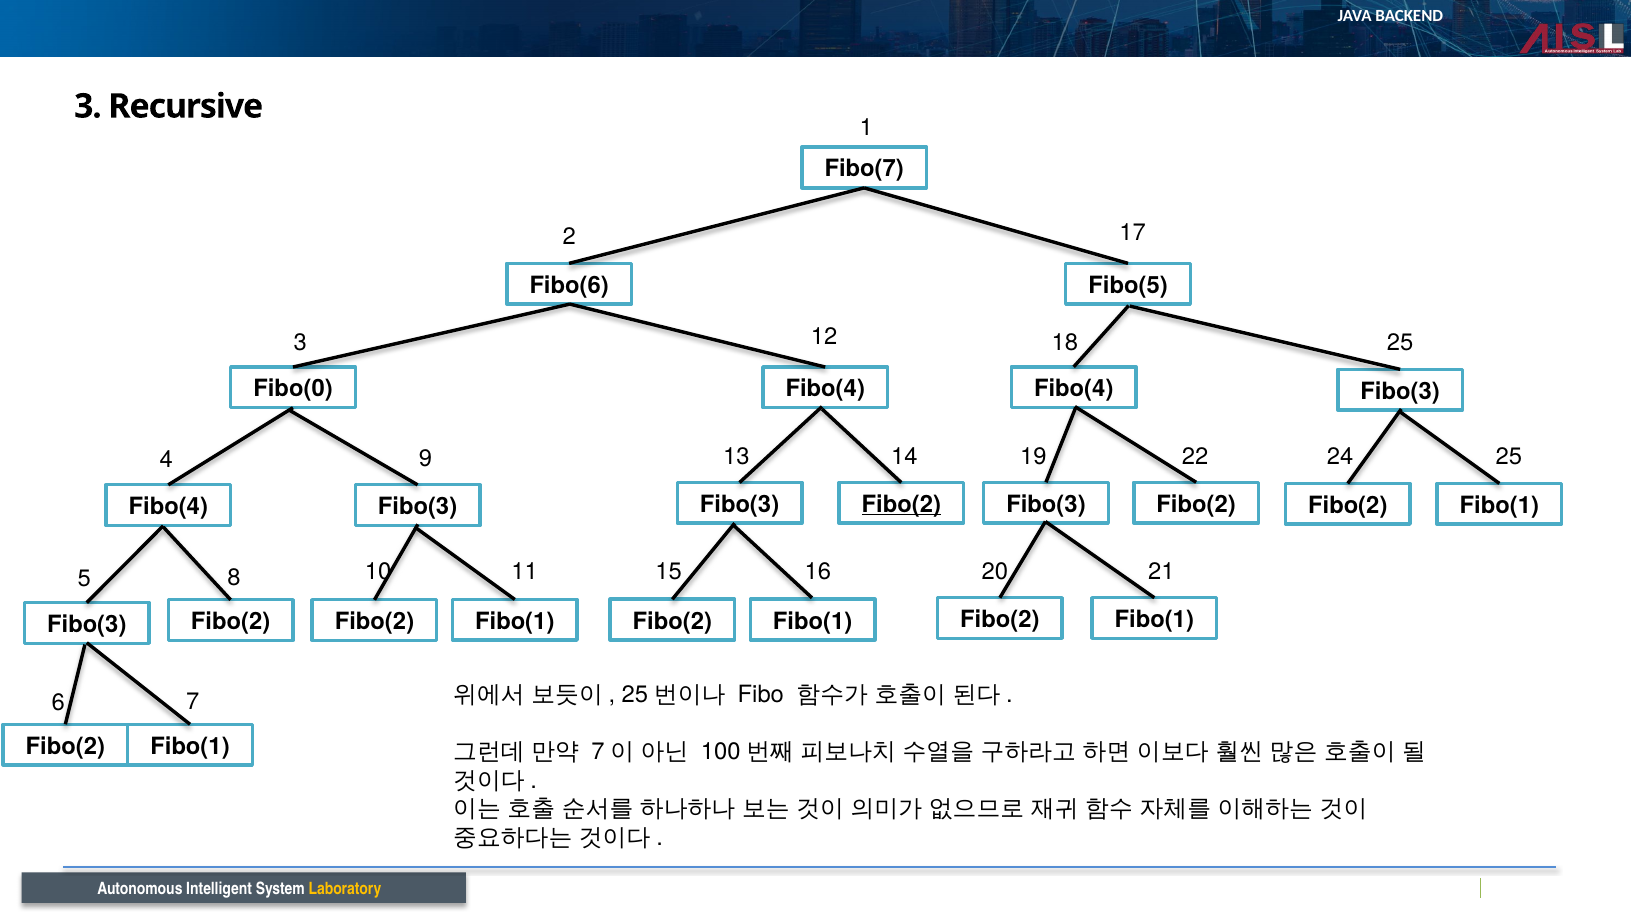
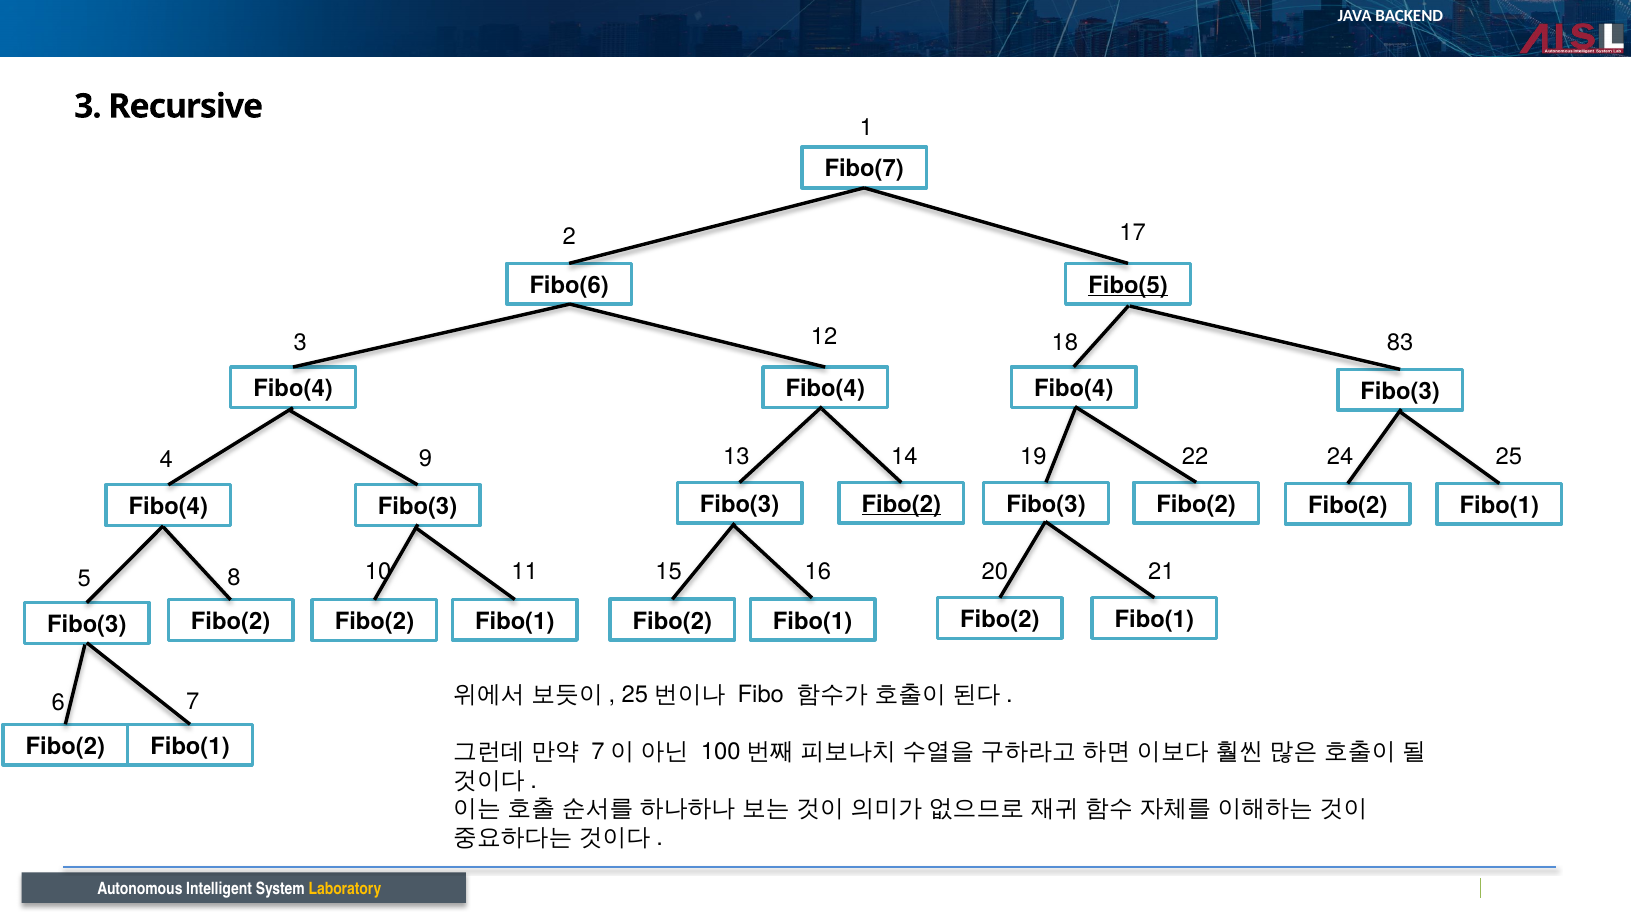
Fibo(5 underline: none -> present (1128, 285)
18 25: 25 -> 83 (1400, 343)
Fibo(0: Fibo(0 -> Fibo(4 (293, 389)
